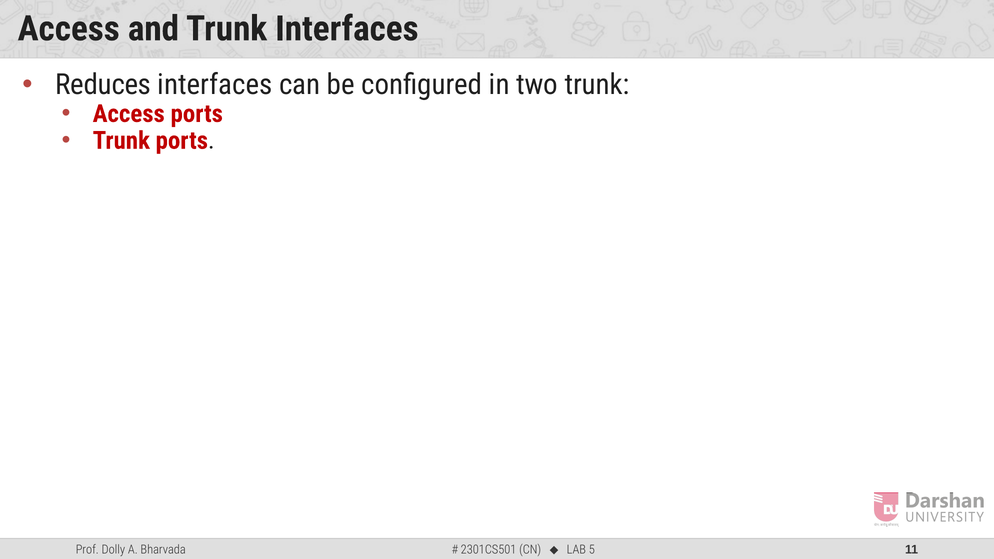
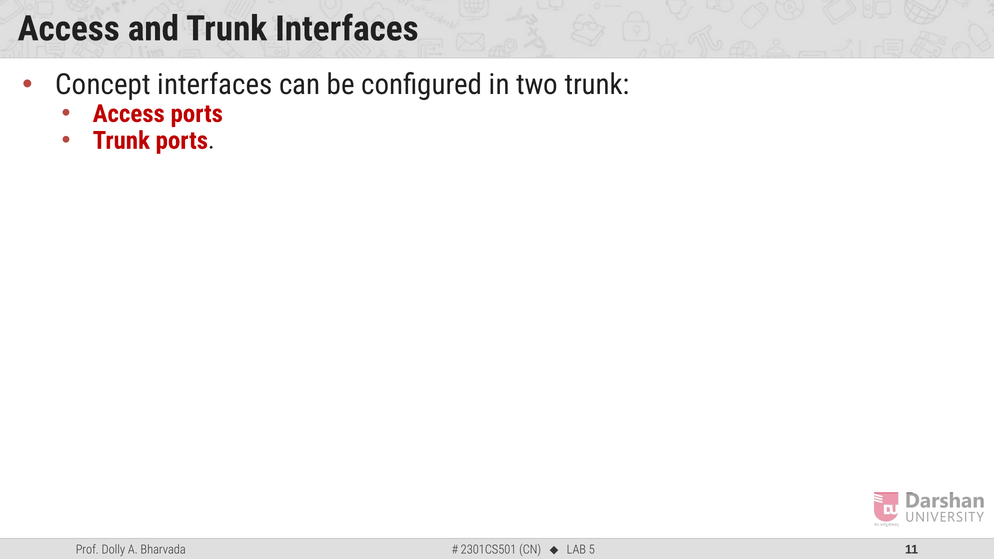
Reduces: Reduces -> Concept (103, 85)
